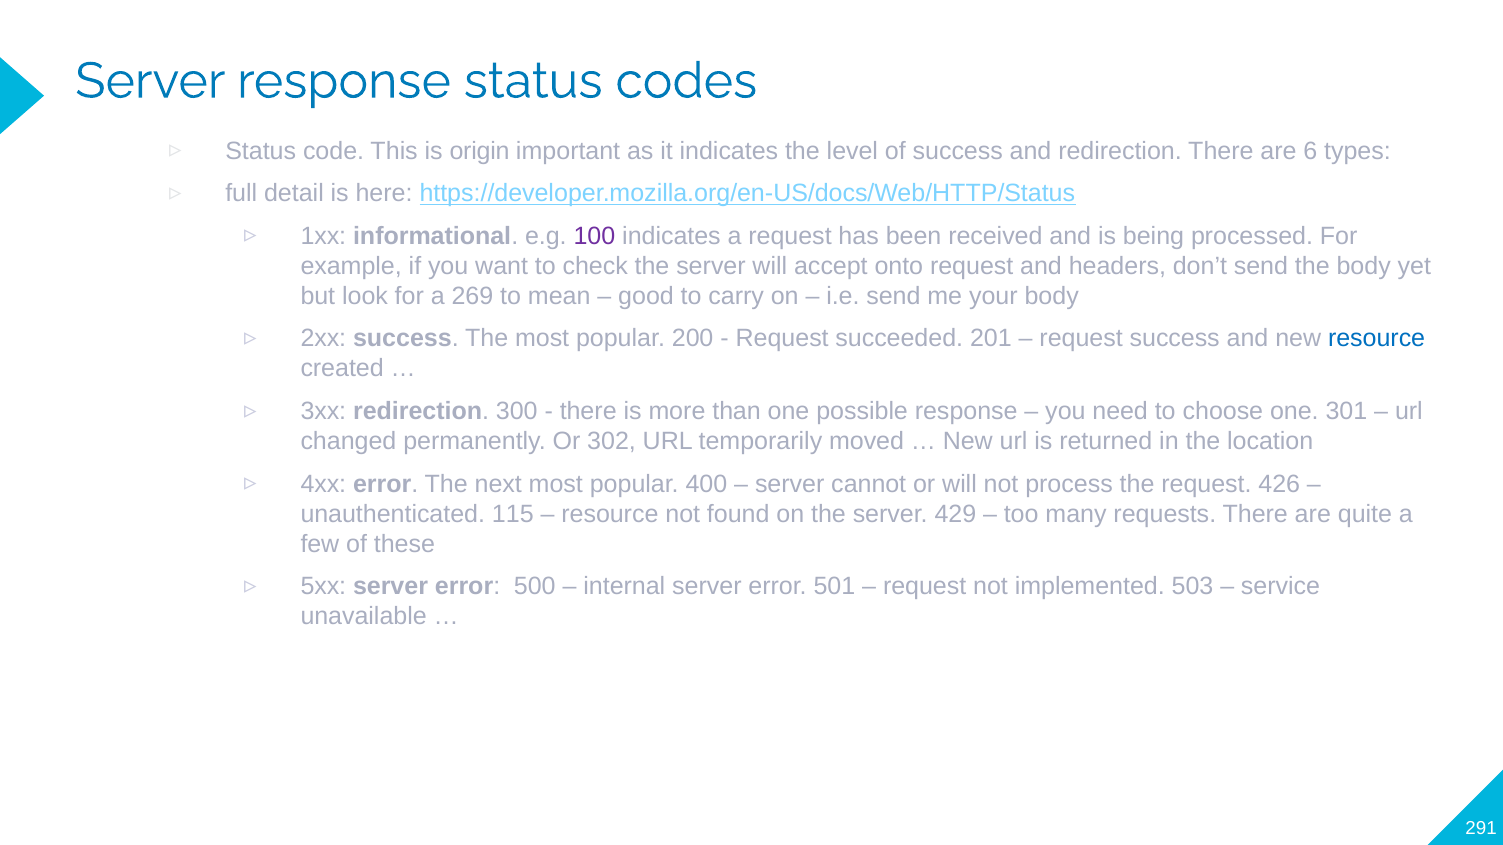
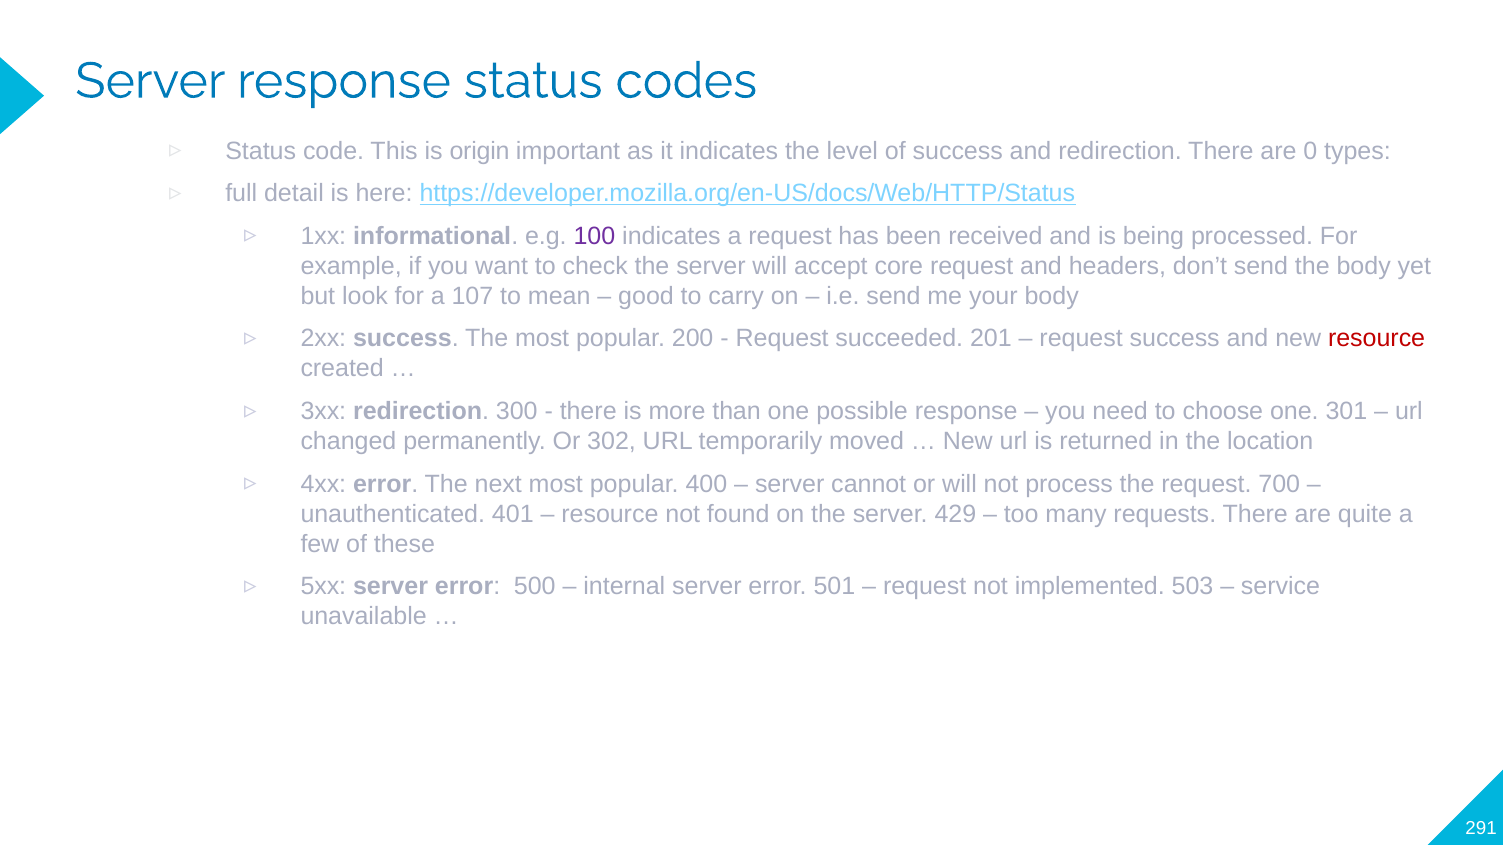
6: 6 -> 0 (1310, 151)
onto: onto -> core (899, 266)
269: 269 -> 107 (472, 296)
resource colour: blue -> red (1377, 339)
426: 426 -> 700 (1279, 484)
115: 115 -> 401 (513, 514)
